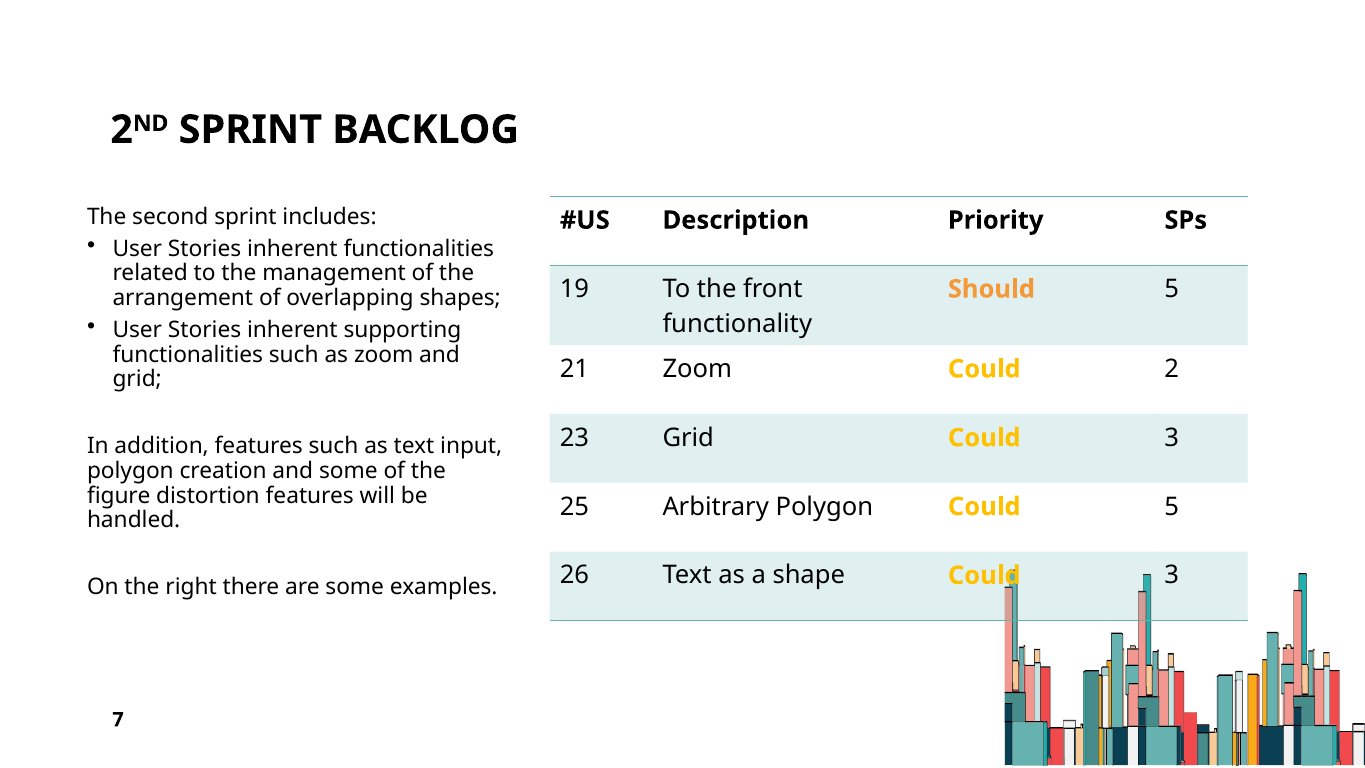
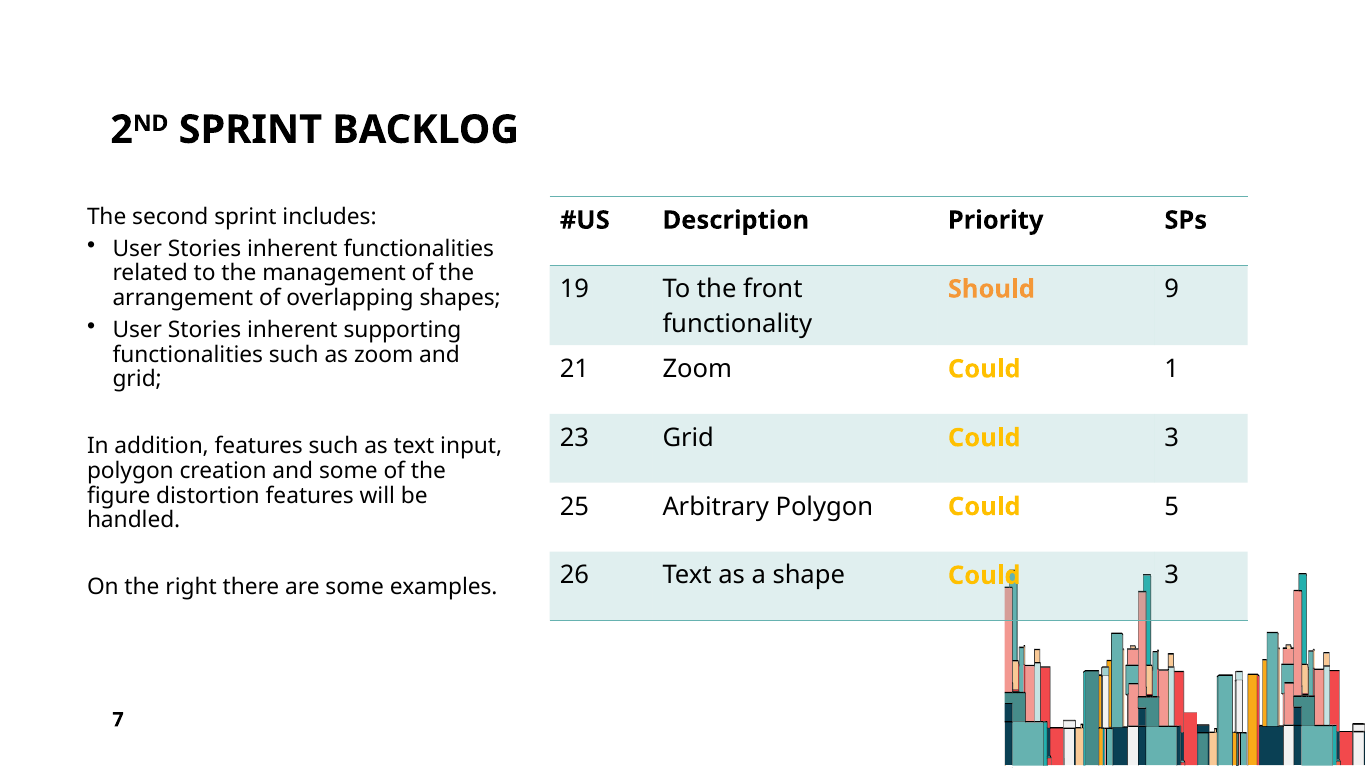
Should 5: 5 -> 9 (1172, 289)
Could 2: 2 -> 1 (1172, 369)
